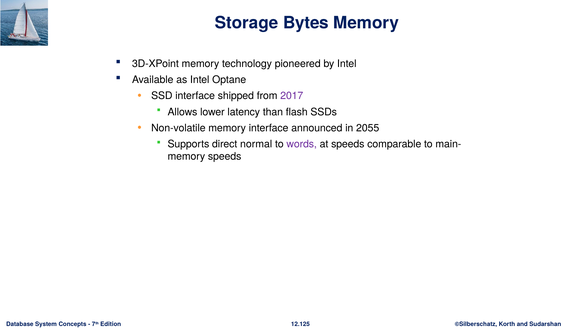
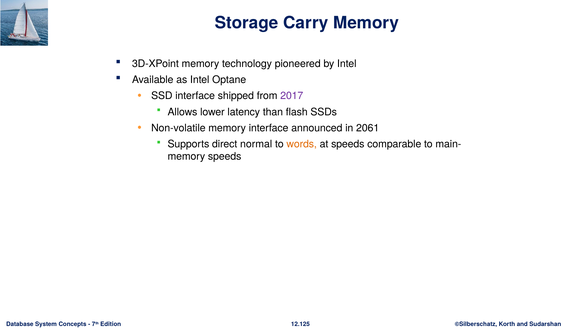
Bytes: Bytes -> Carry (306, 23)
2055: 2055 -> 2061 (368, 128)
words colour: purple -> orange (302, 144)
